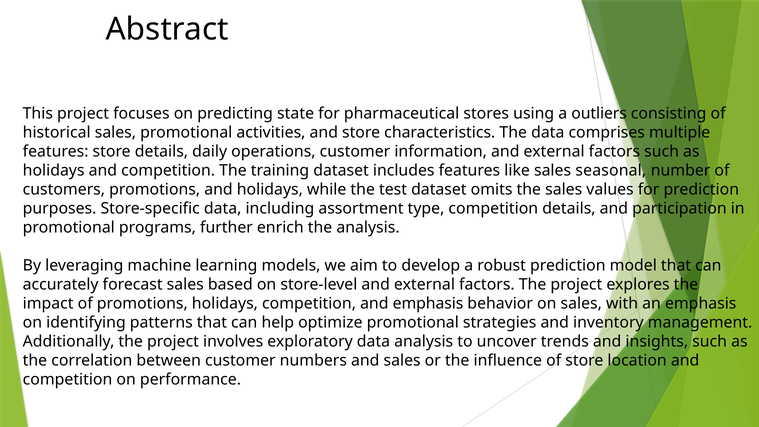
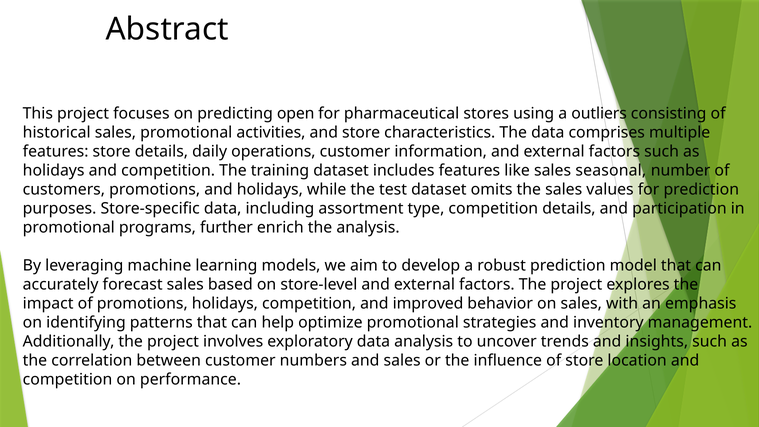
state: state -> open (296, 114)
and emphasis: emphasis -> improved (428, 304)
